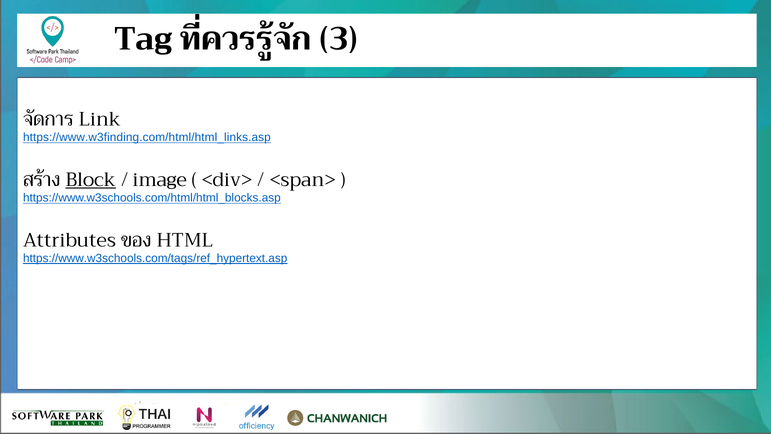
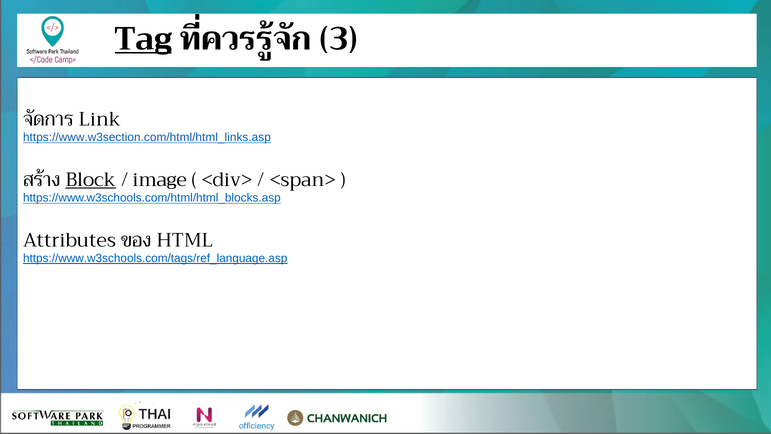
Tag underline: none -> present (143, 39)
https://www.w3finding.com/html/html_links.asp: https://www.w3finding.com/html/html_links.asp -> https://www.w3section.com/html/html_links.asp (147, 137)
https://www.w3schools.com/tags/ref_hypertext.asp: https://www.w3schools.com/tags/ref_hypertext.asp -> https://www.w3schools.com/tags/ref_language.asp (155, 258)
